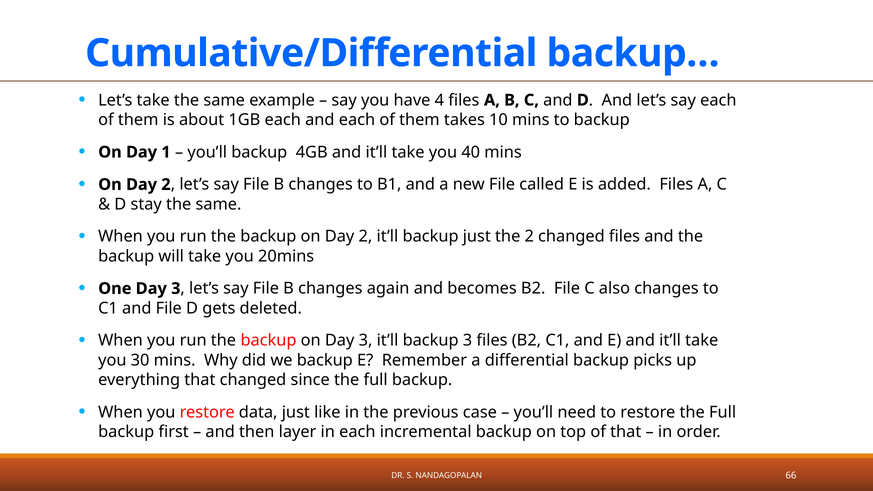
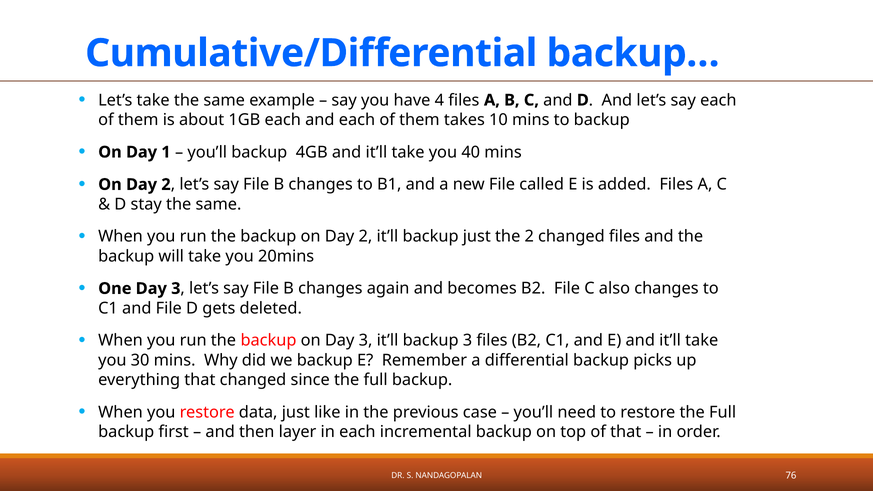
66: 66 -> 76 (791, 476)
